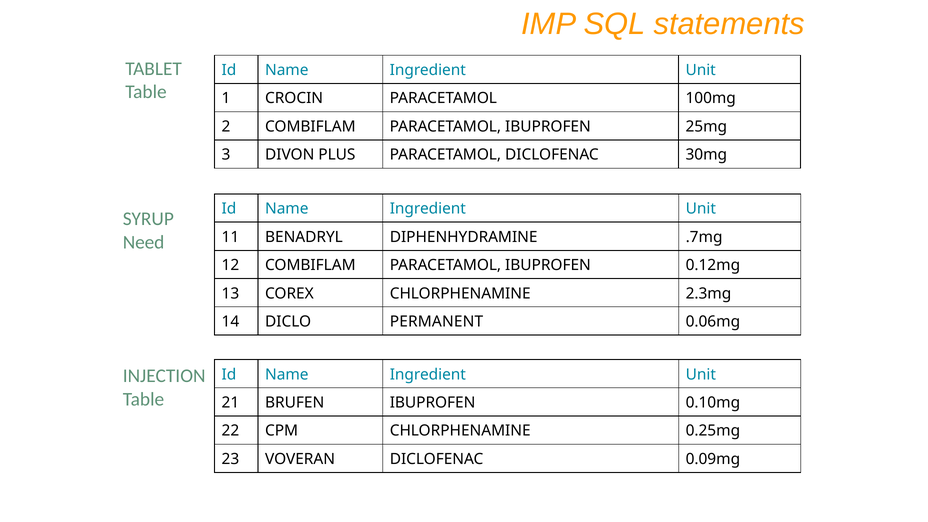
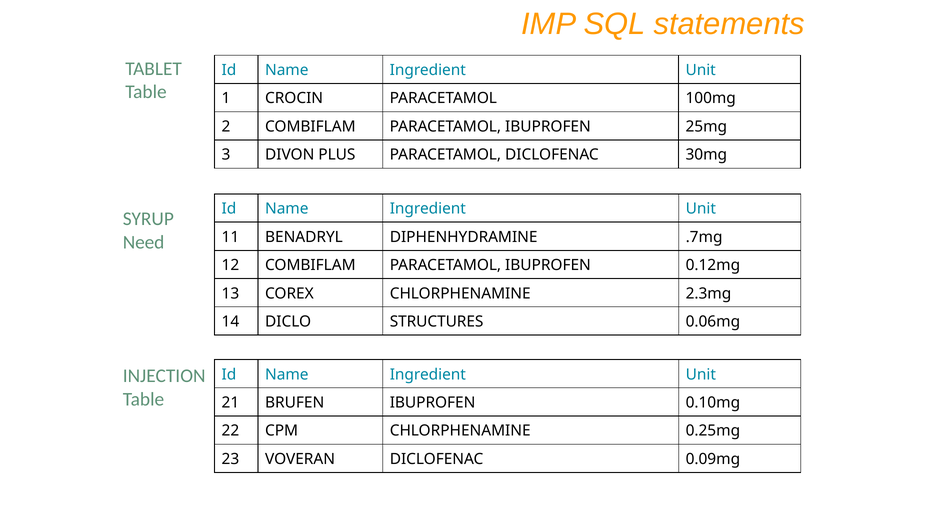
PERMANENT: PERMANENT -> STRUCTURES (437, 322)
